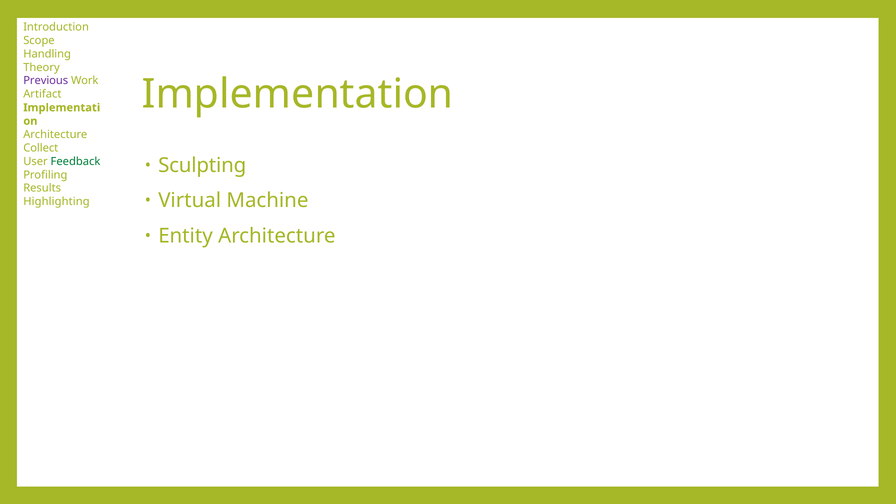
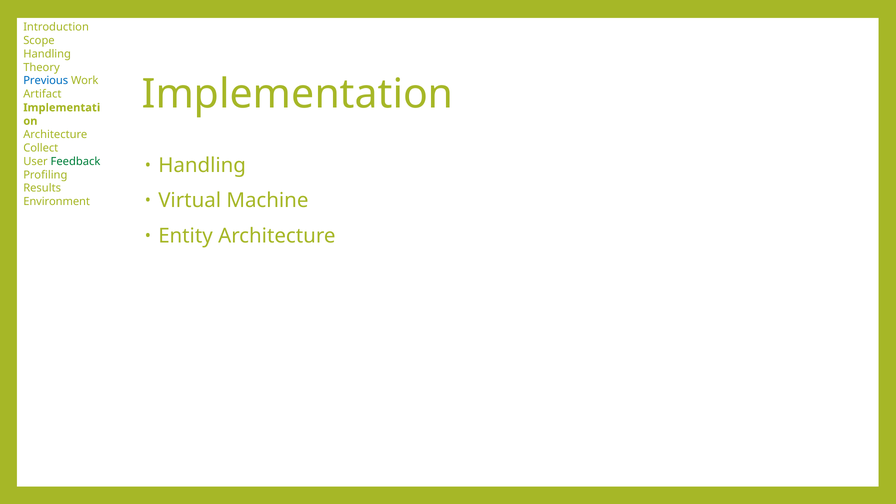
Previous colour: purple -> blue (46, 81)
Sculpting: Sculpting -> Handling (202, 166)
Highlighting: Highlighting -> Environment (57, 202)
